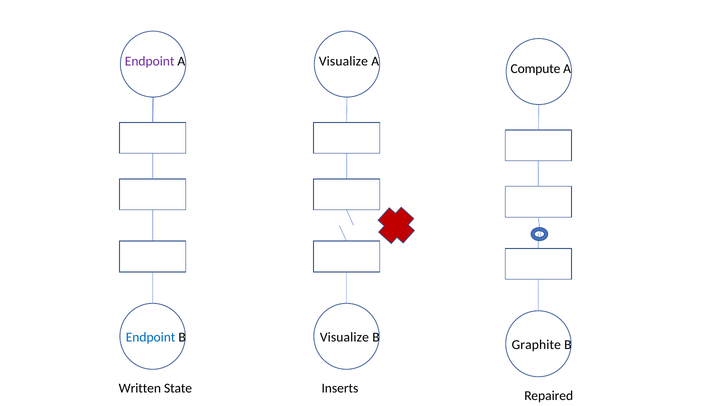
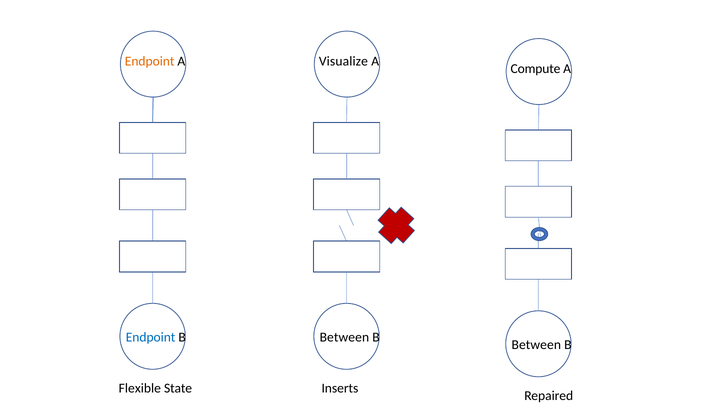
Endpoint colour: purple -> orange (150, 61)
Visualize: Visualize -> Between (344, 337)
Graphite: Graphite -> Between (536, 345)
Written: Written -> Flexible (140, 388)
